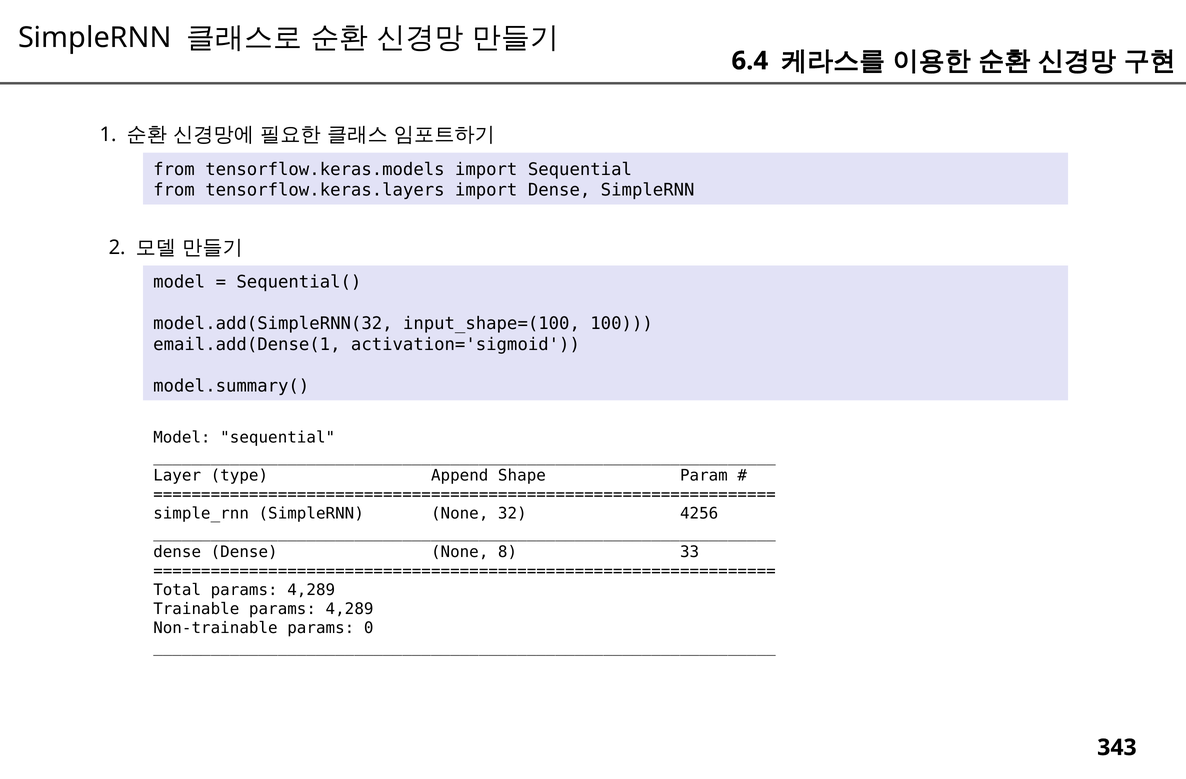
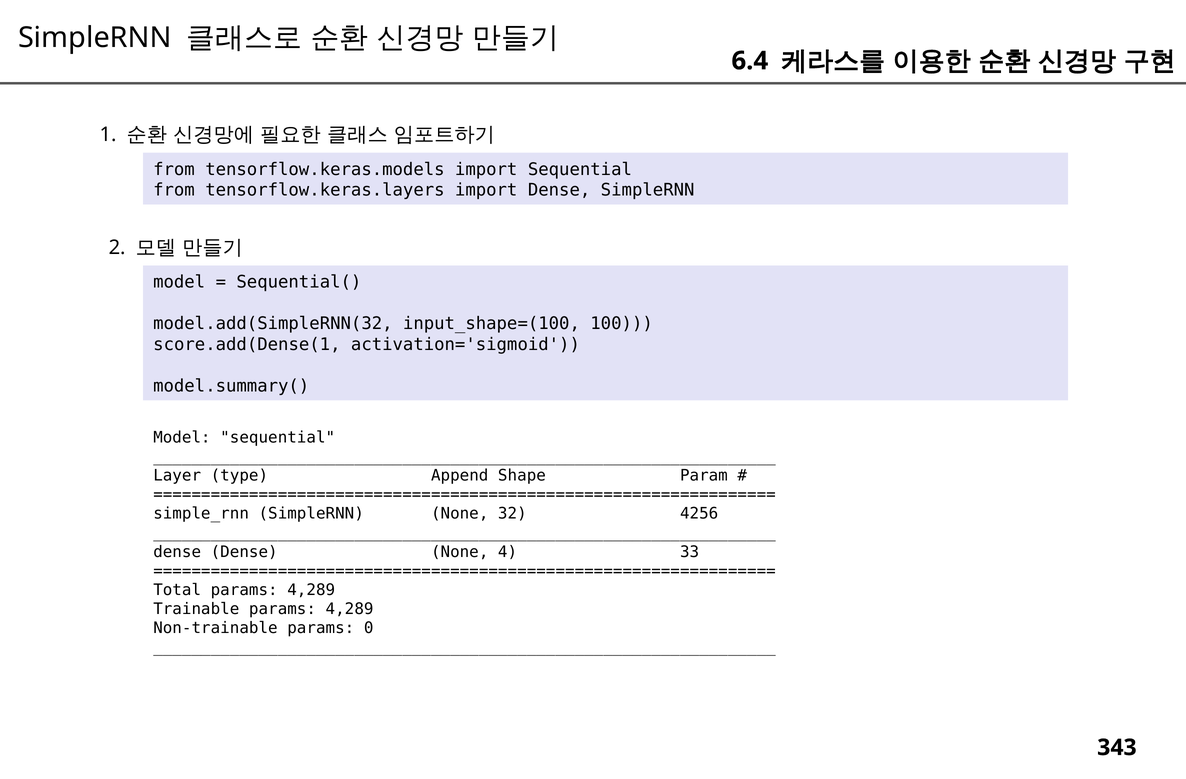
email.add(Dense(1: email.add(Dense(1 -> score.add(Dense(1 (247, 345)
8: 8 -> 4 (508, 552)
